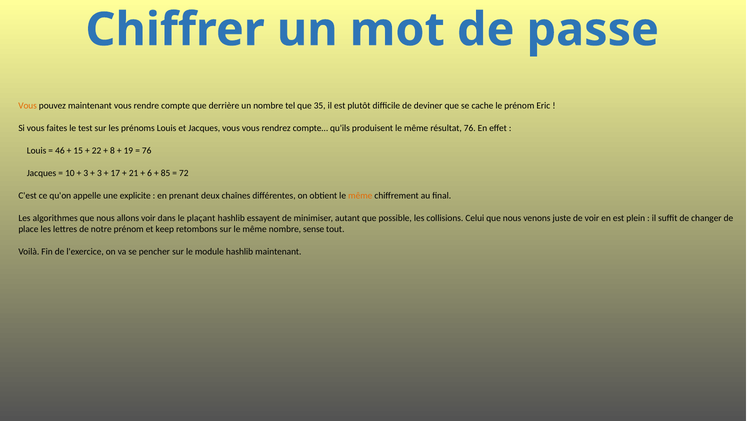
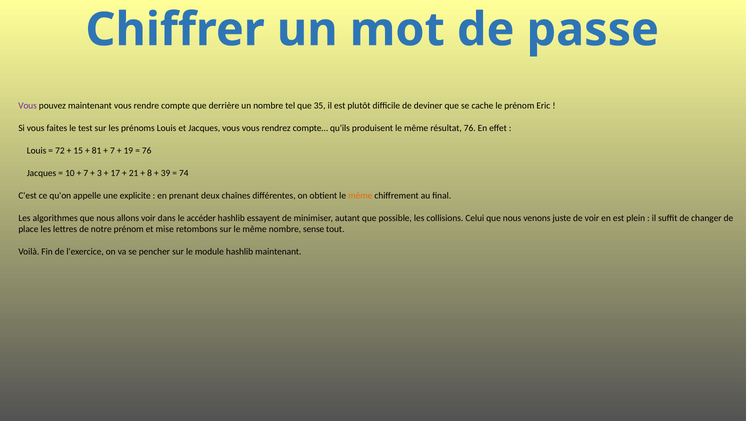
Vous colour: orange -> purple (28, 106)
46: 46 -> 72 (60, 150)
22: 22 -> 81 (97, 150)
8: 8 -> 7 (112, 150)
3: 3 -> 7 (86, 173)
6: 6 -> 8 (150, 173)
85: 85 -> 39 (166, 173)
72: 72 -> 74 (184, 173)
plaçant: plaçant -> accéder (201, 218)
keep: keep -> mise (165, 229)
